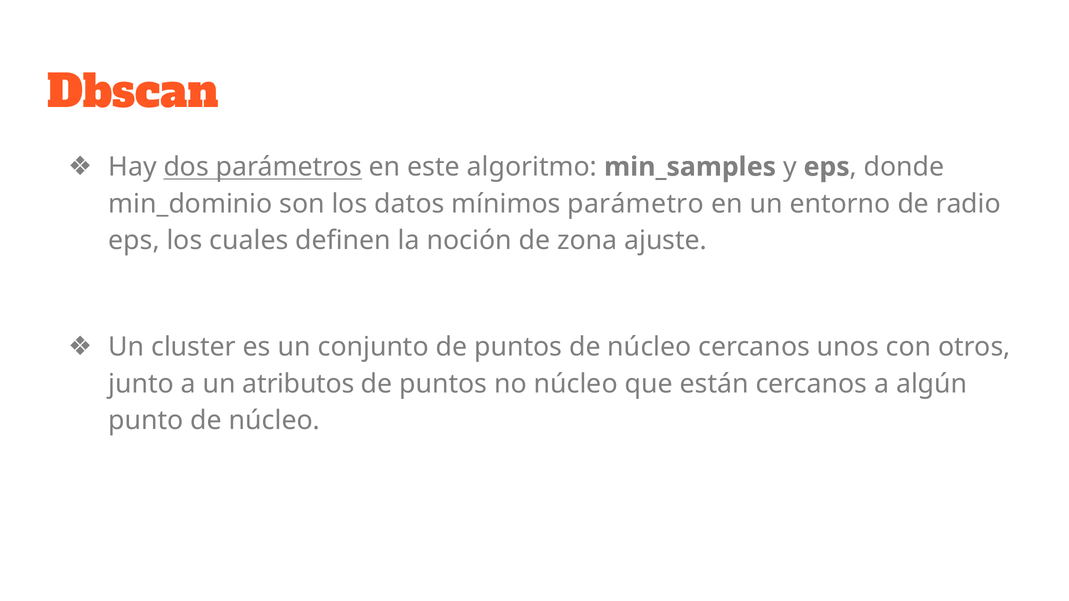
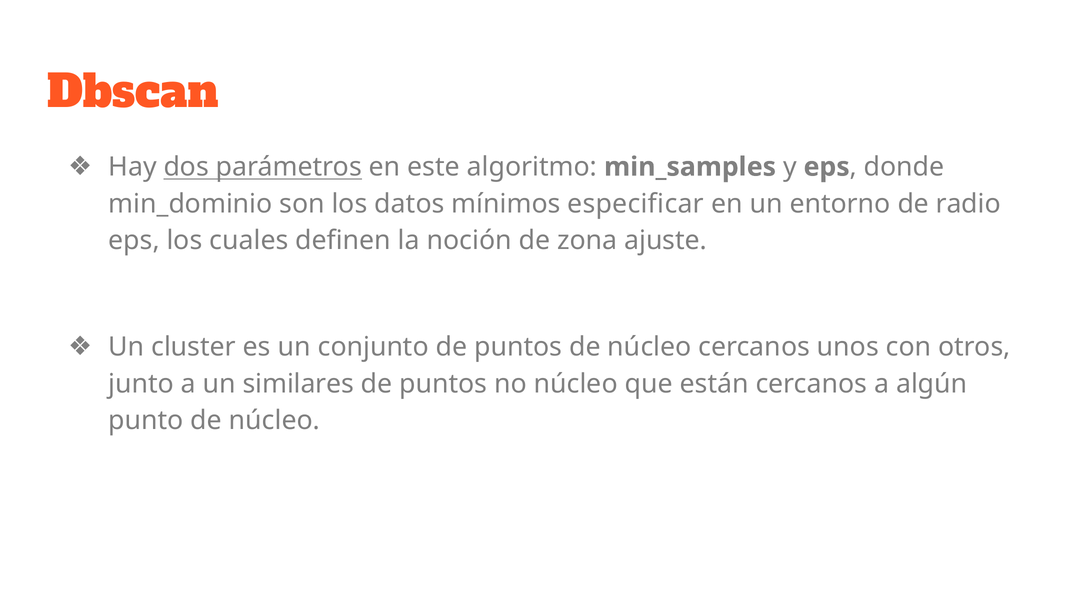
parámetro: parámetro -> especificar (636, 204)
atributos: atributos -> similares (298, 384)
